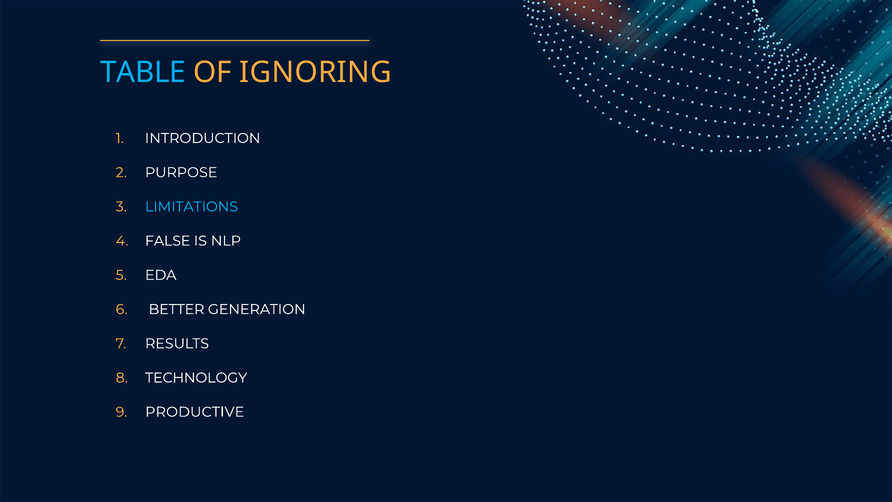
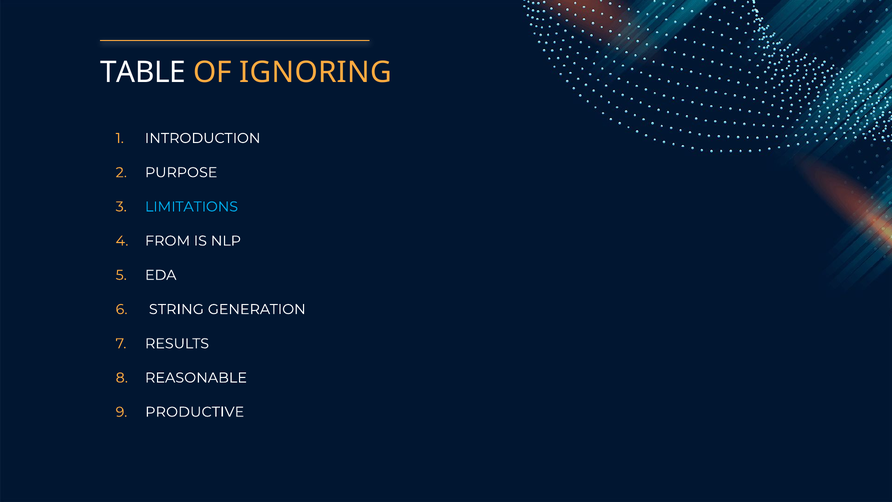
TABLE colour: light blue -> white (143, 72)
FALSE: FALSE -> FROM (168, 241)
BETTER: BETTER -> STRING (176, 309)
TECHNOLOGY: TECHNOLOGY -> REASONABLE (196, 378)
